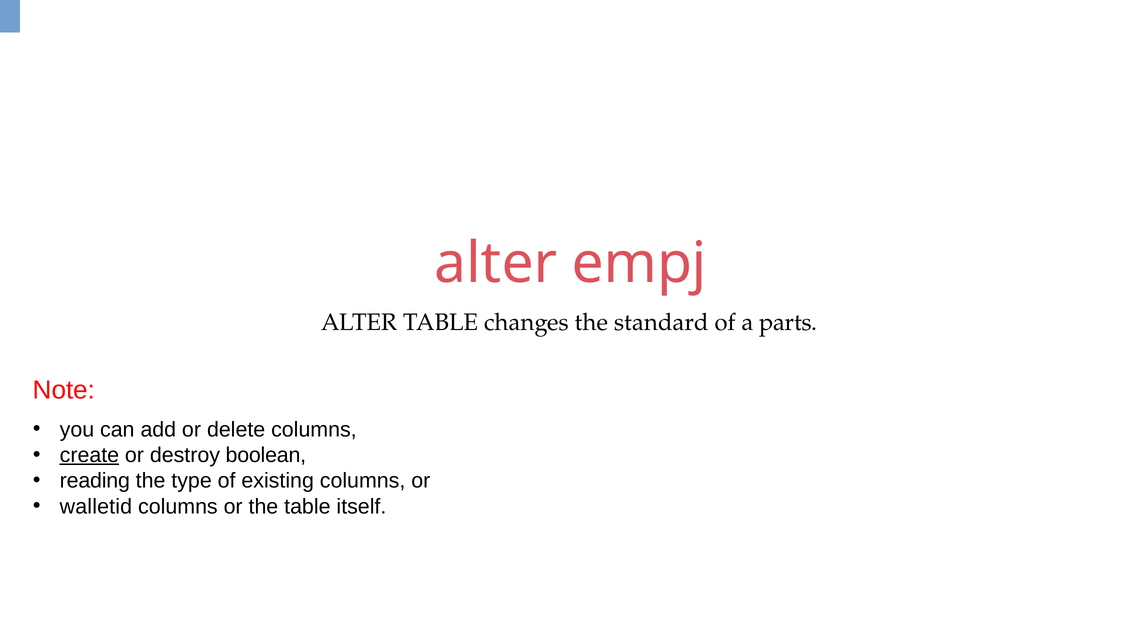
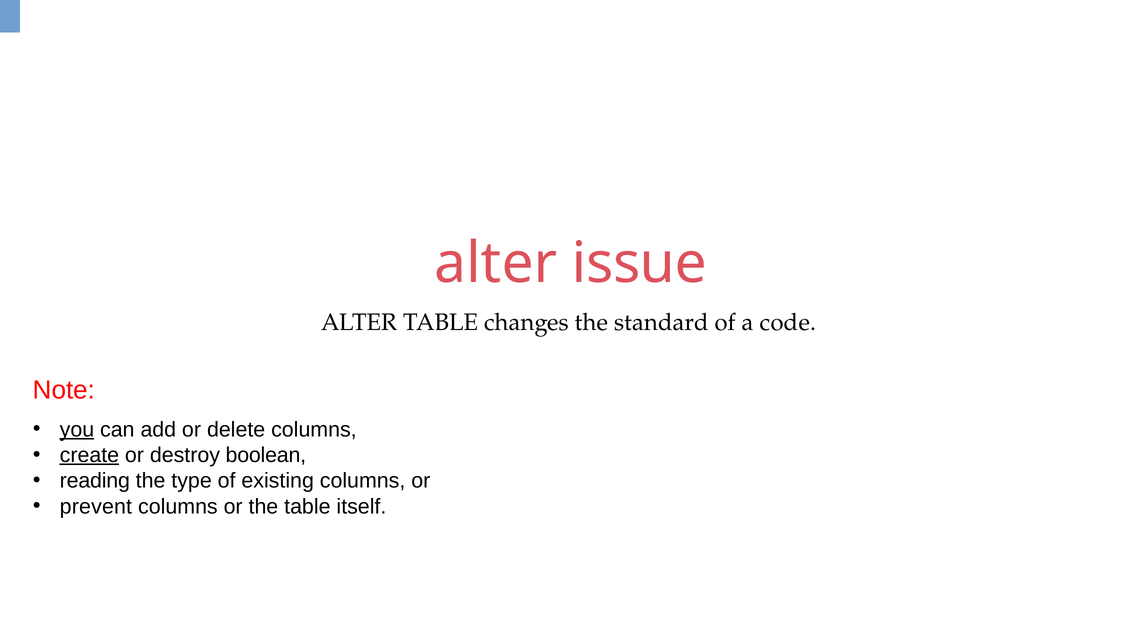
empj: empj -> issue (639, 263)
parts: parts -> code (788, 322)
you underline: none -> present (77, 429)
walletid: walletid -> prevent (96, 506)
